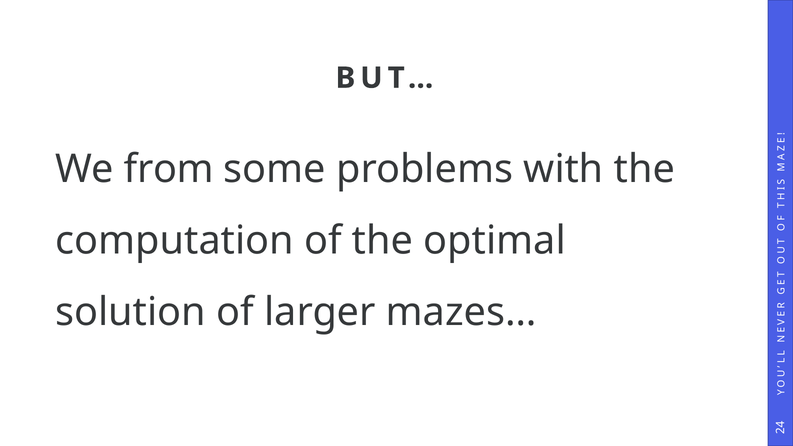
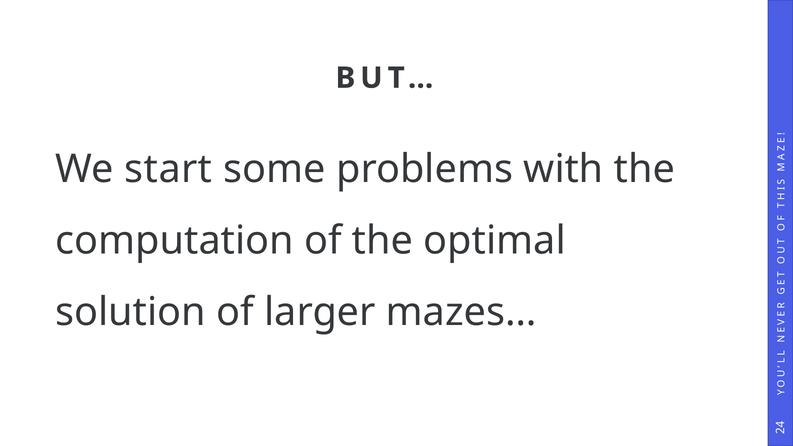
from: from -> start (168, 169)
